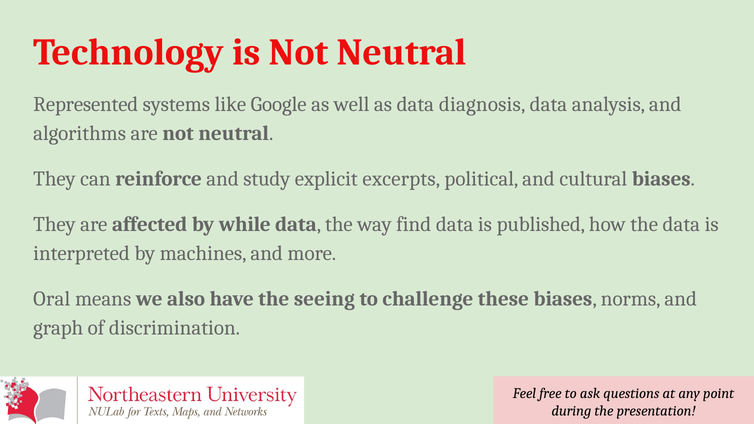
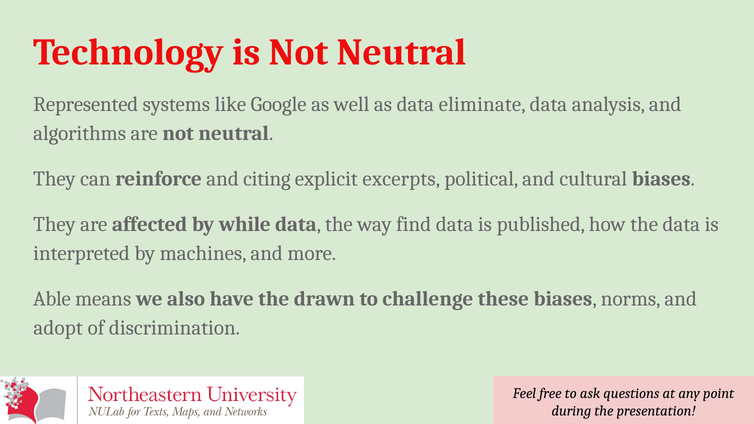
diagnosis: diagnosis -> eliminate (482, 104)
study: study -> citing (267, 179)
Oral: Oral -> Able (52, 299)
seeing: seeing -> drawn (324, 299)
graph: graph -> adopt (58, 328)
